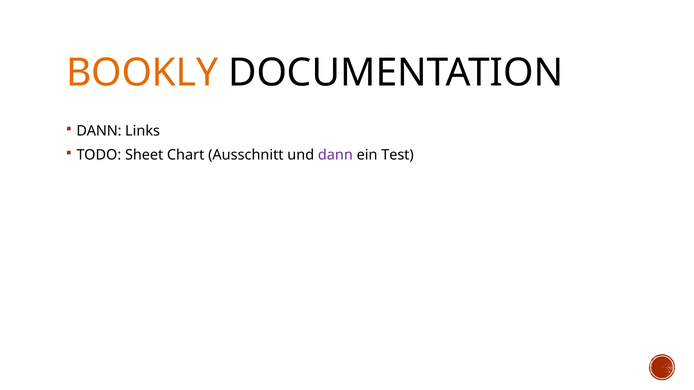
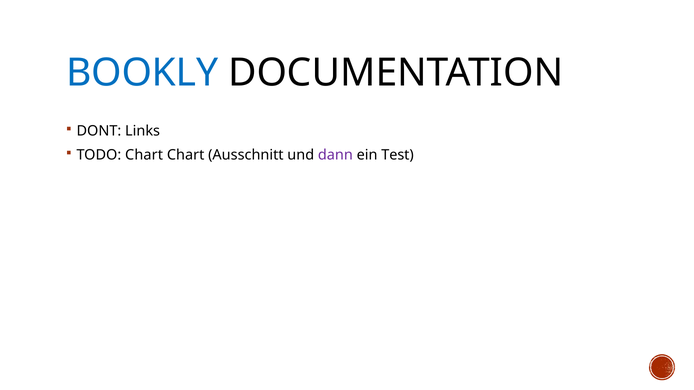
BOOKLY colour: orange -> blue (142, 73)
DANN: DANN -> DONT (99, 131)
TODO Sheet: Sheet -> Chart (144, 155)
